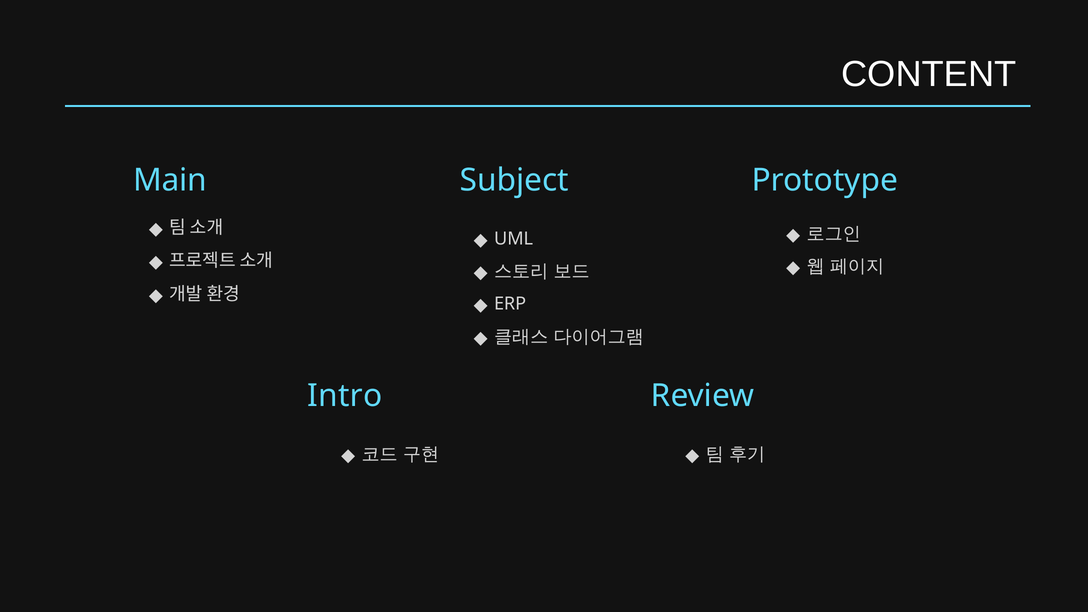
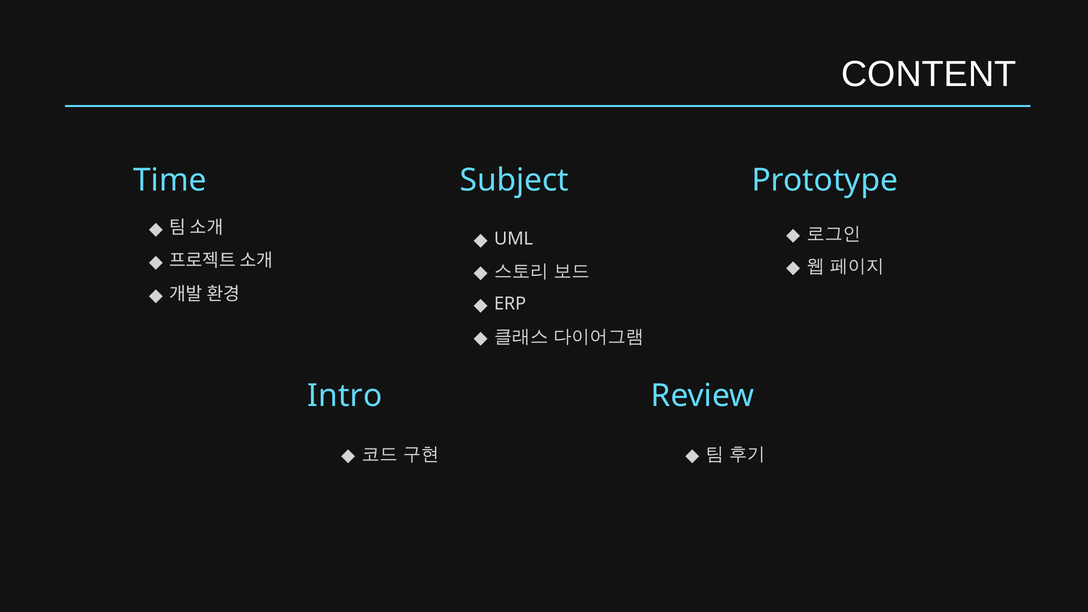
Main: Main -> Time (170, 180)
